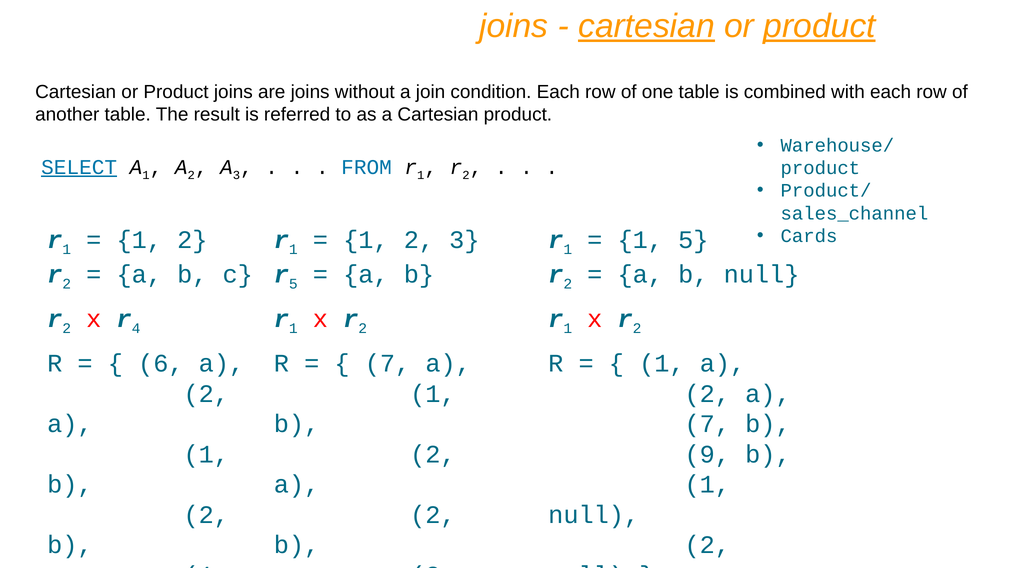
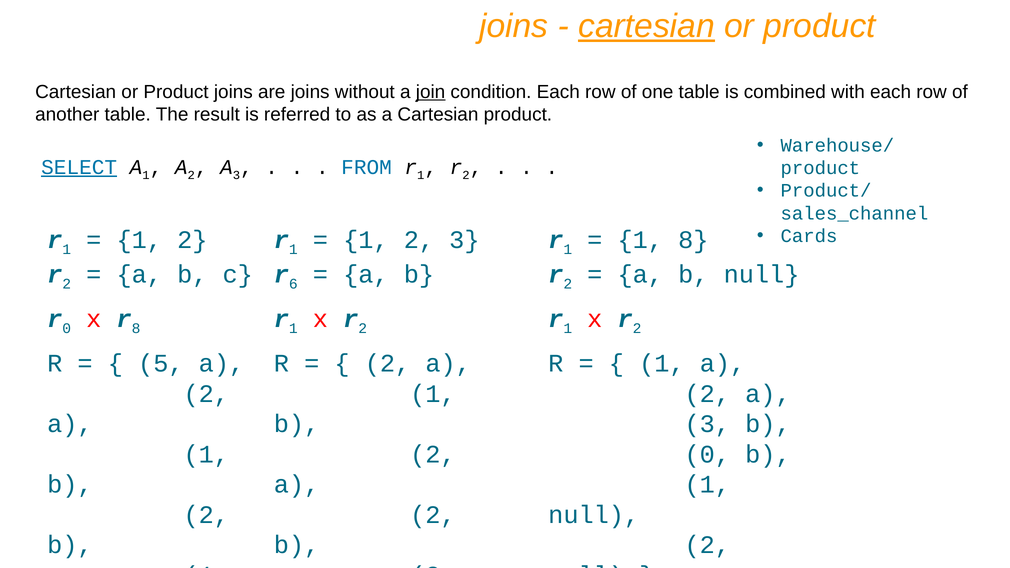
product underline: present -> none (820, 26)
join underline: none -> present (431, 92)
1 5: 5 -> 8 (693, 240)
r 5: 5 -> 6 (293, 284)
2: 2 -> 0 (67, 329)
r 4: 4 -> 8 (136, 329)
6: 6 -> 5 (161, 363)
7: 7 -> 2 (387, 363)
7: 7 -> 3 (707, 424)
9: 9 -> 0 (707, 454)
